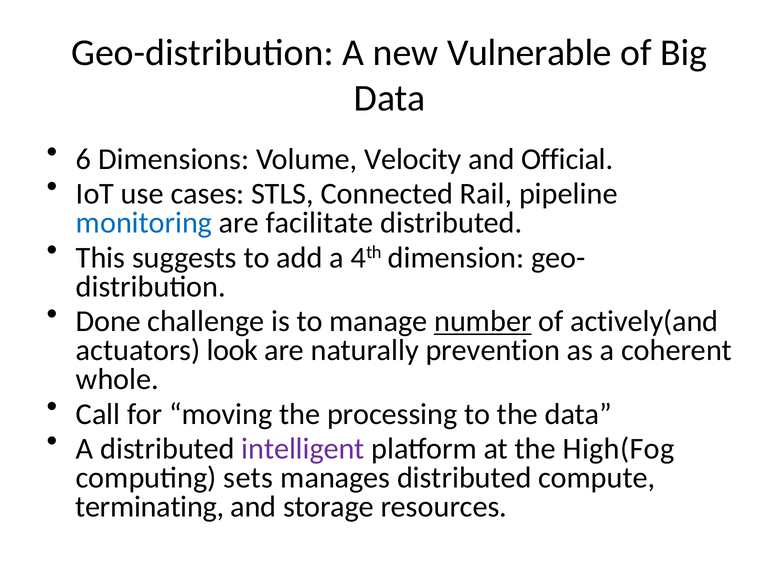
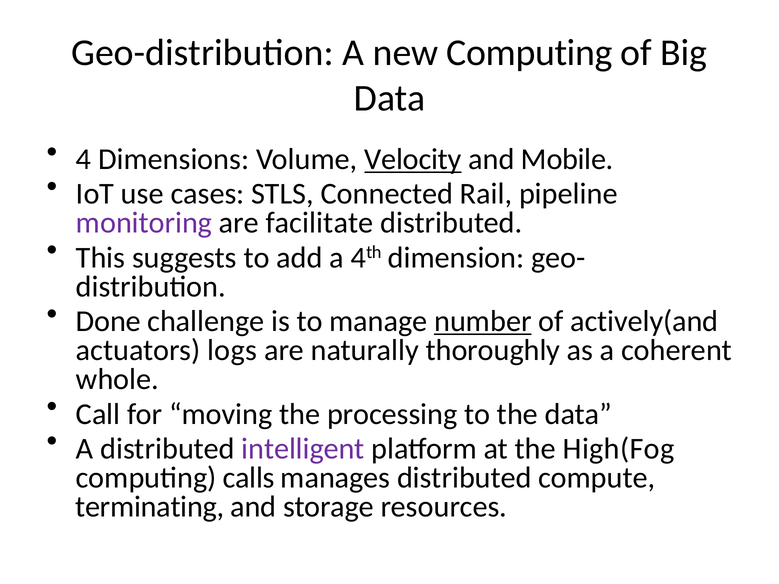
new Vulnerable: Vulnerable -> Computing (529, 53)
6: 6 -> 4 (84, 159)
Velocity underline: none -> present (413, 159)
Official: Official -> Mobile (567, 159)
monitoring colour: blue -> purple (144, 223)
look: look -> logs (232, 351)
prevention: prevention -> thoroughly (493, 351)
sets: sets -> calls (249, 478)
